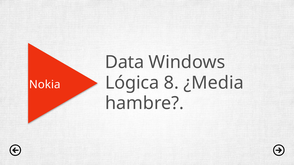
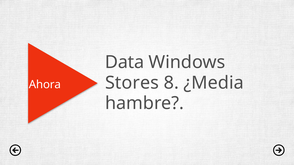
Lógica: Lógica -> Stores (132, 83)
Nokia: Nokia -> Ahora (45, 85)
